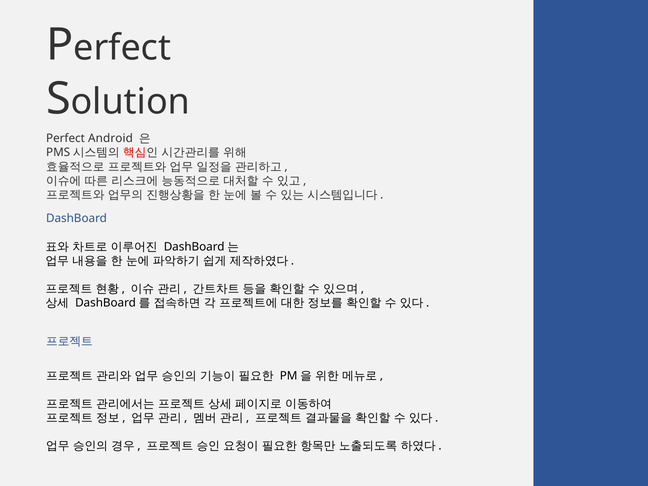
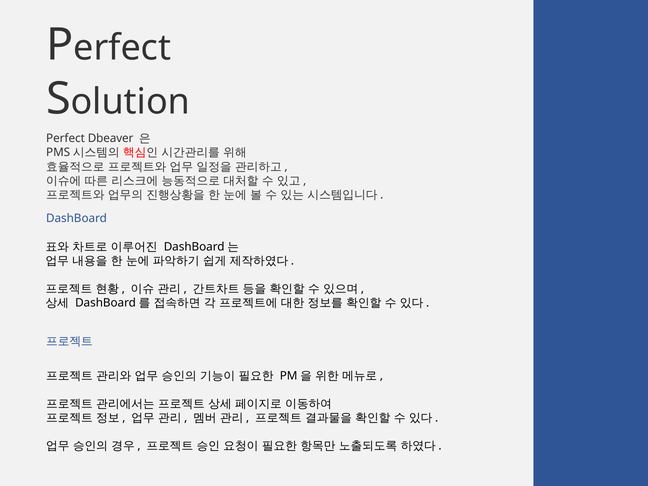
Android: Android -> Dbeaver (111, 139)
